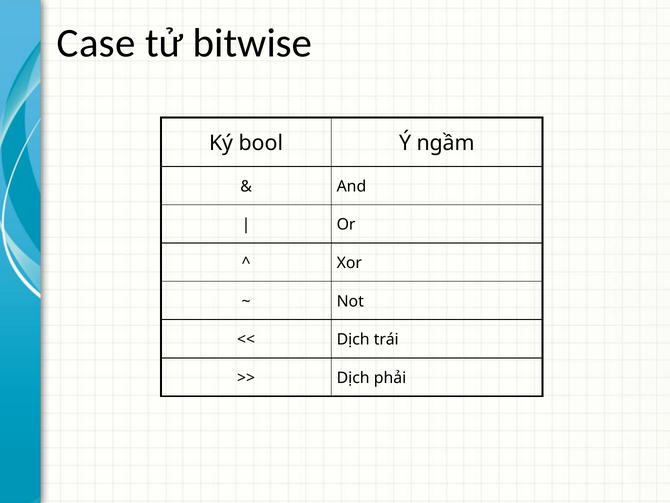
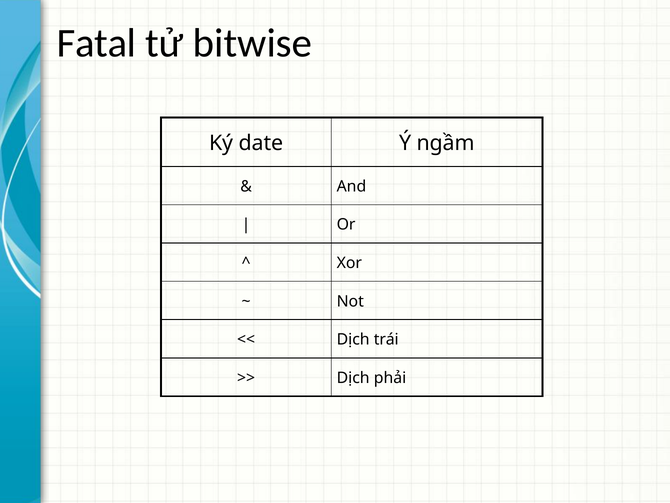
Case: Case -> Fatal (97, 43)
bool: bool -> date (261, 143)
